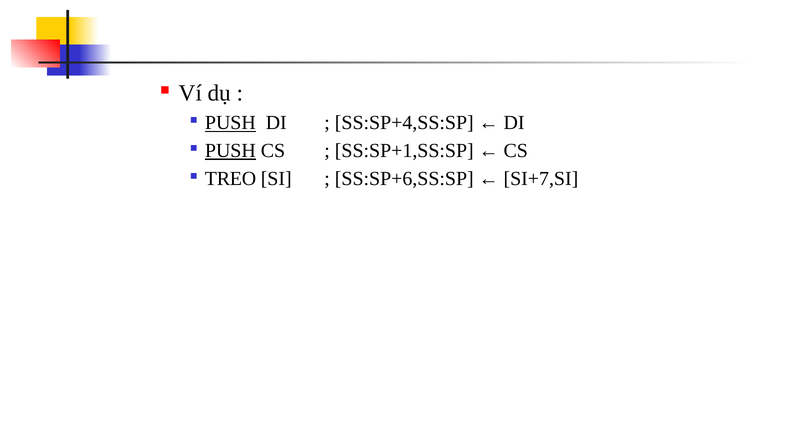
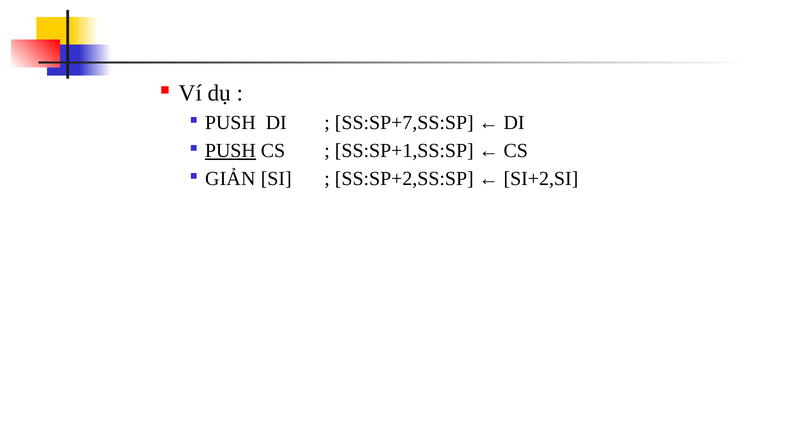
PUSH underline: present -> none (230, 123)
SS:SP+4,SS:SP: SS:SP+4,SS:SP -> SS:SP+7,SS:SP (404, 123)
TREO: TREO -> GIẢN (230, 178)
SS:SP+6,SS:SP: SS:SP+6,SS:SP -> SS:SP+2,SS:SP (404, 178)
SI+7,SI: SI+7,SI -> SI+2,SI (541, 178)
